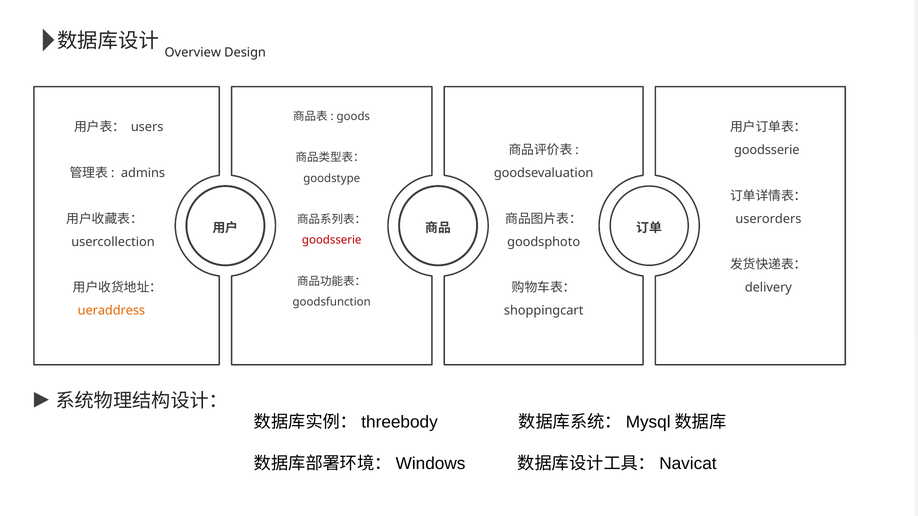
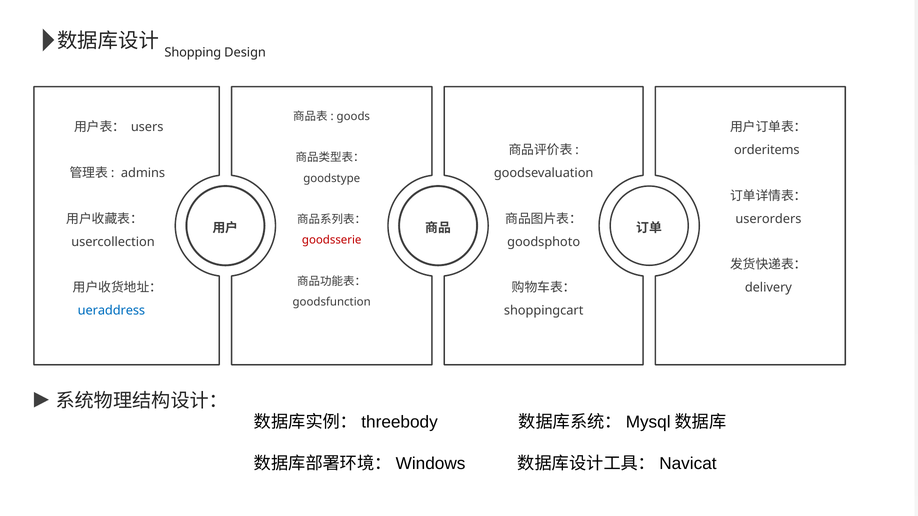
Overview: Overview -> Shopping (193, 53)
goodsserie: goodsserie -> orderitems (767, 150)
ueraddress colour: orange -> blue (111, 311)
